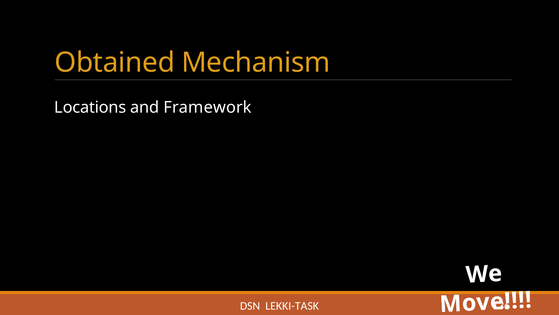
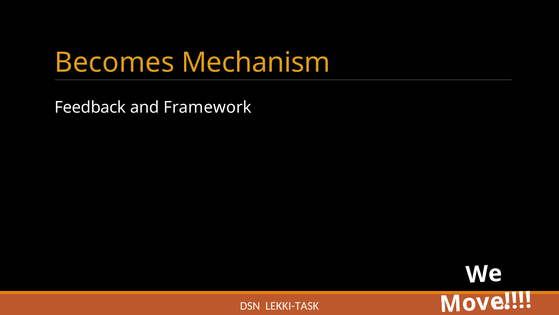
Obtained: Obtained -> Becomes (115, 63)
Locations: Locations -> Feedback (90, 107)
